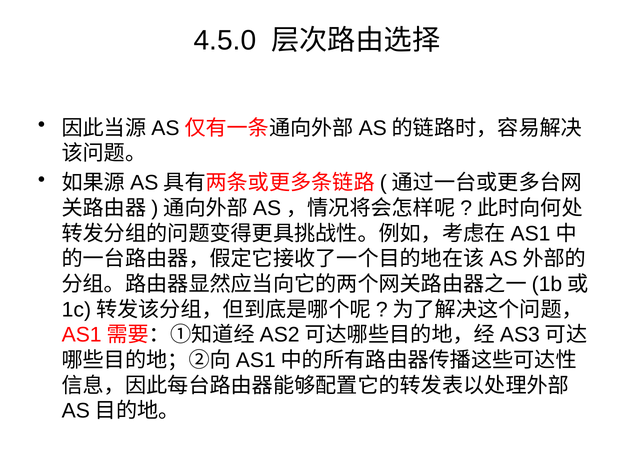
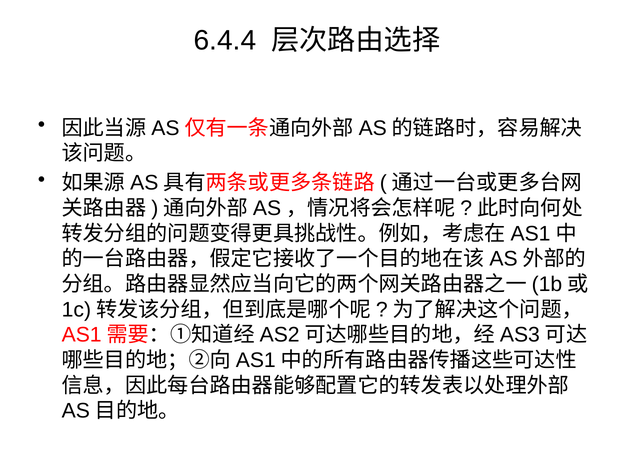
4.5.0: 4.5.0 -> 6.4.4 (225, 41)
